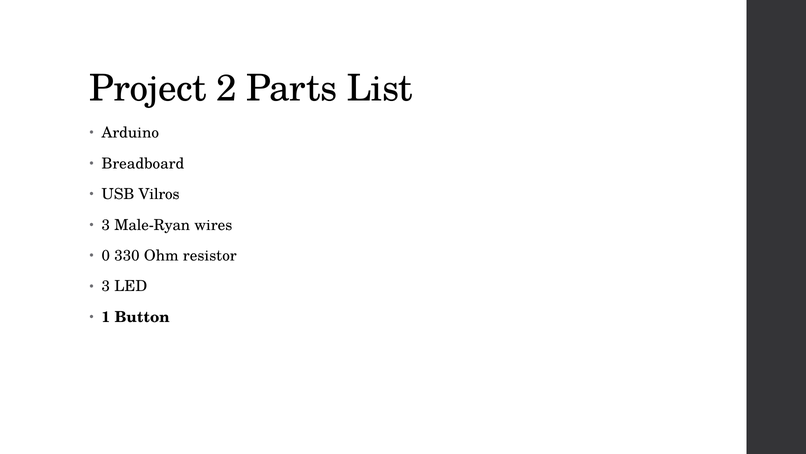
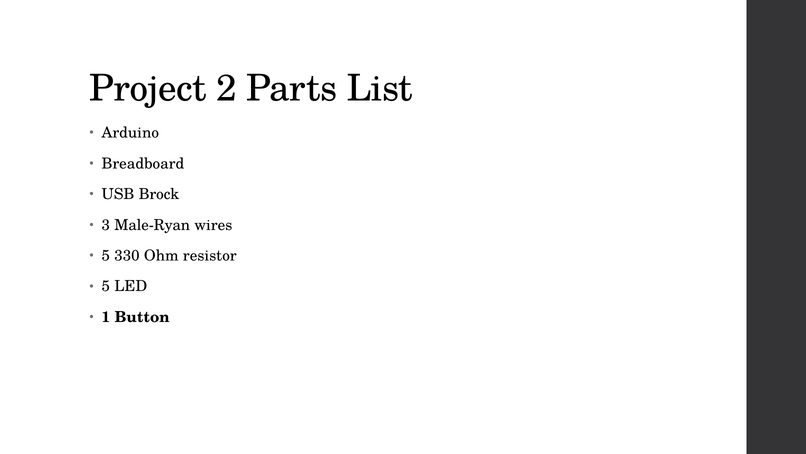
Vilros: Vilros -> Brock (159, 194)
0: 0 -> 5 (106, 255)
3: 3 -> 5 (106, 286)
